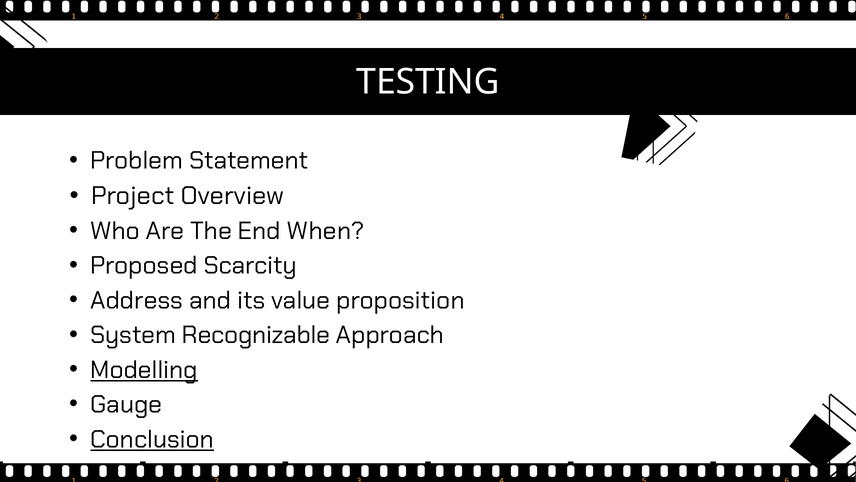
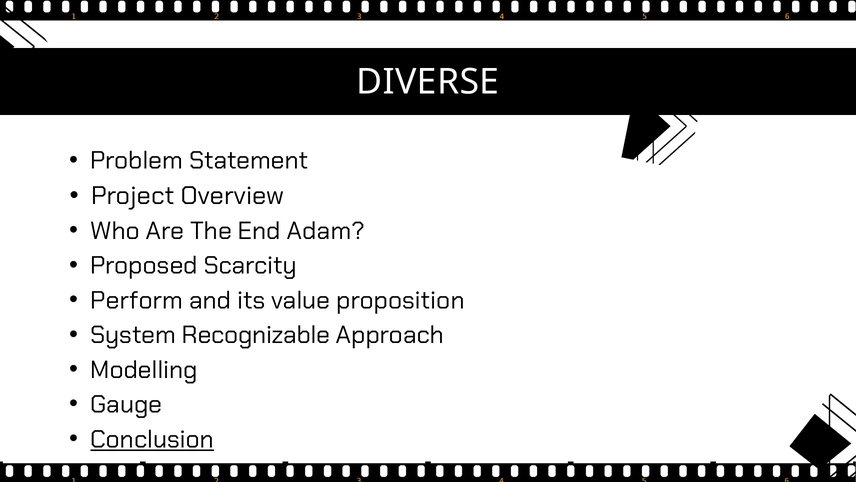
TESTING: TESTING -> DIVERSE (428, 82)
When: When -> Adam (326, 231)
Address: Address -> Perform (137, 300)
Modelling underline: present -> none (144, 370)
